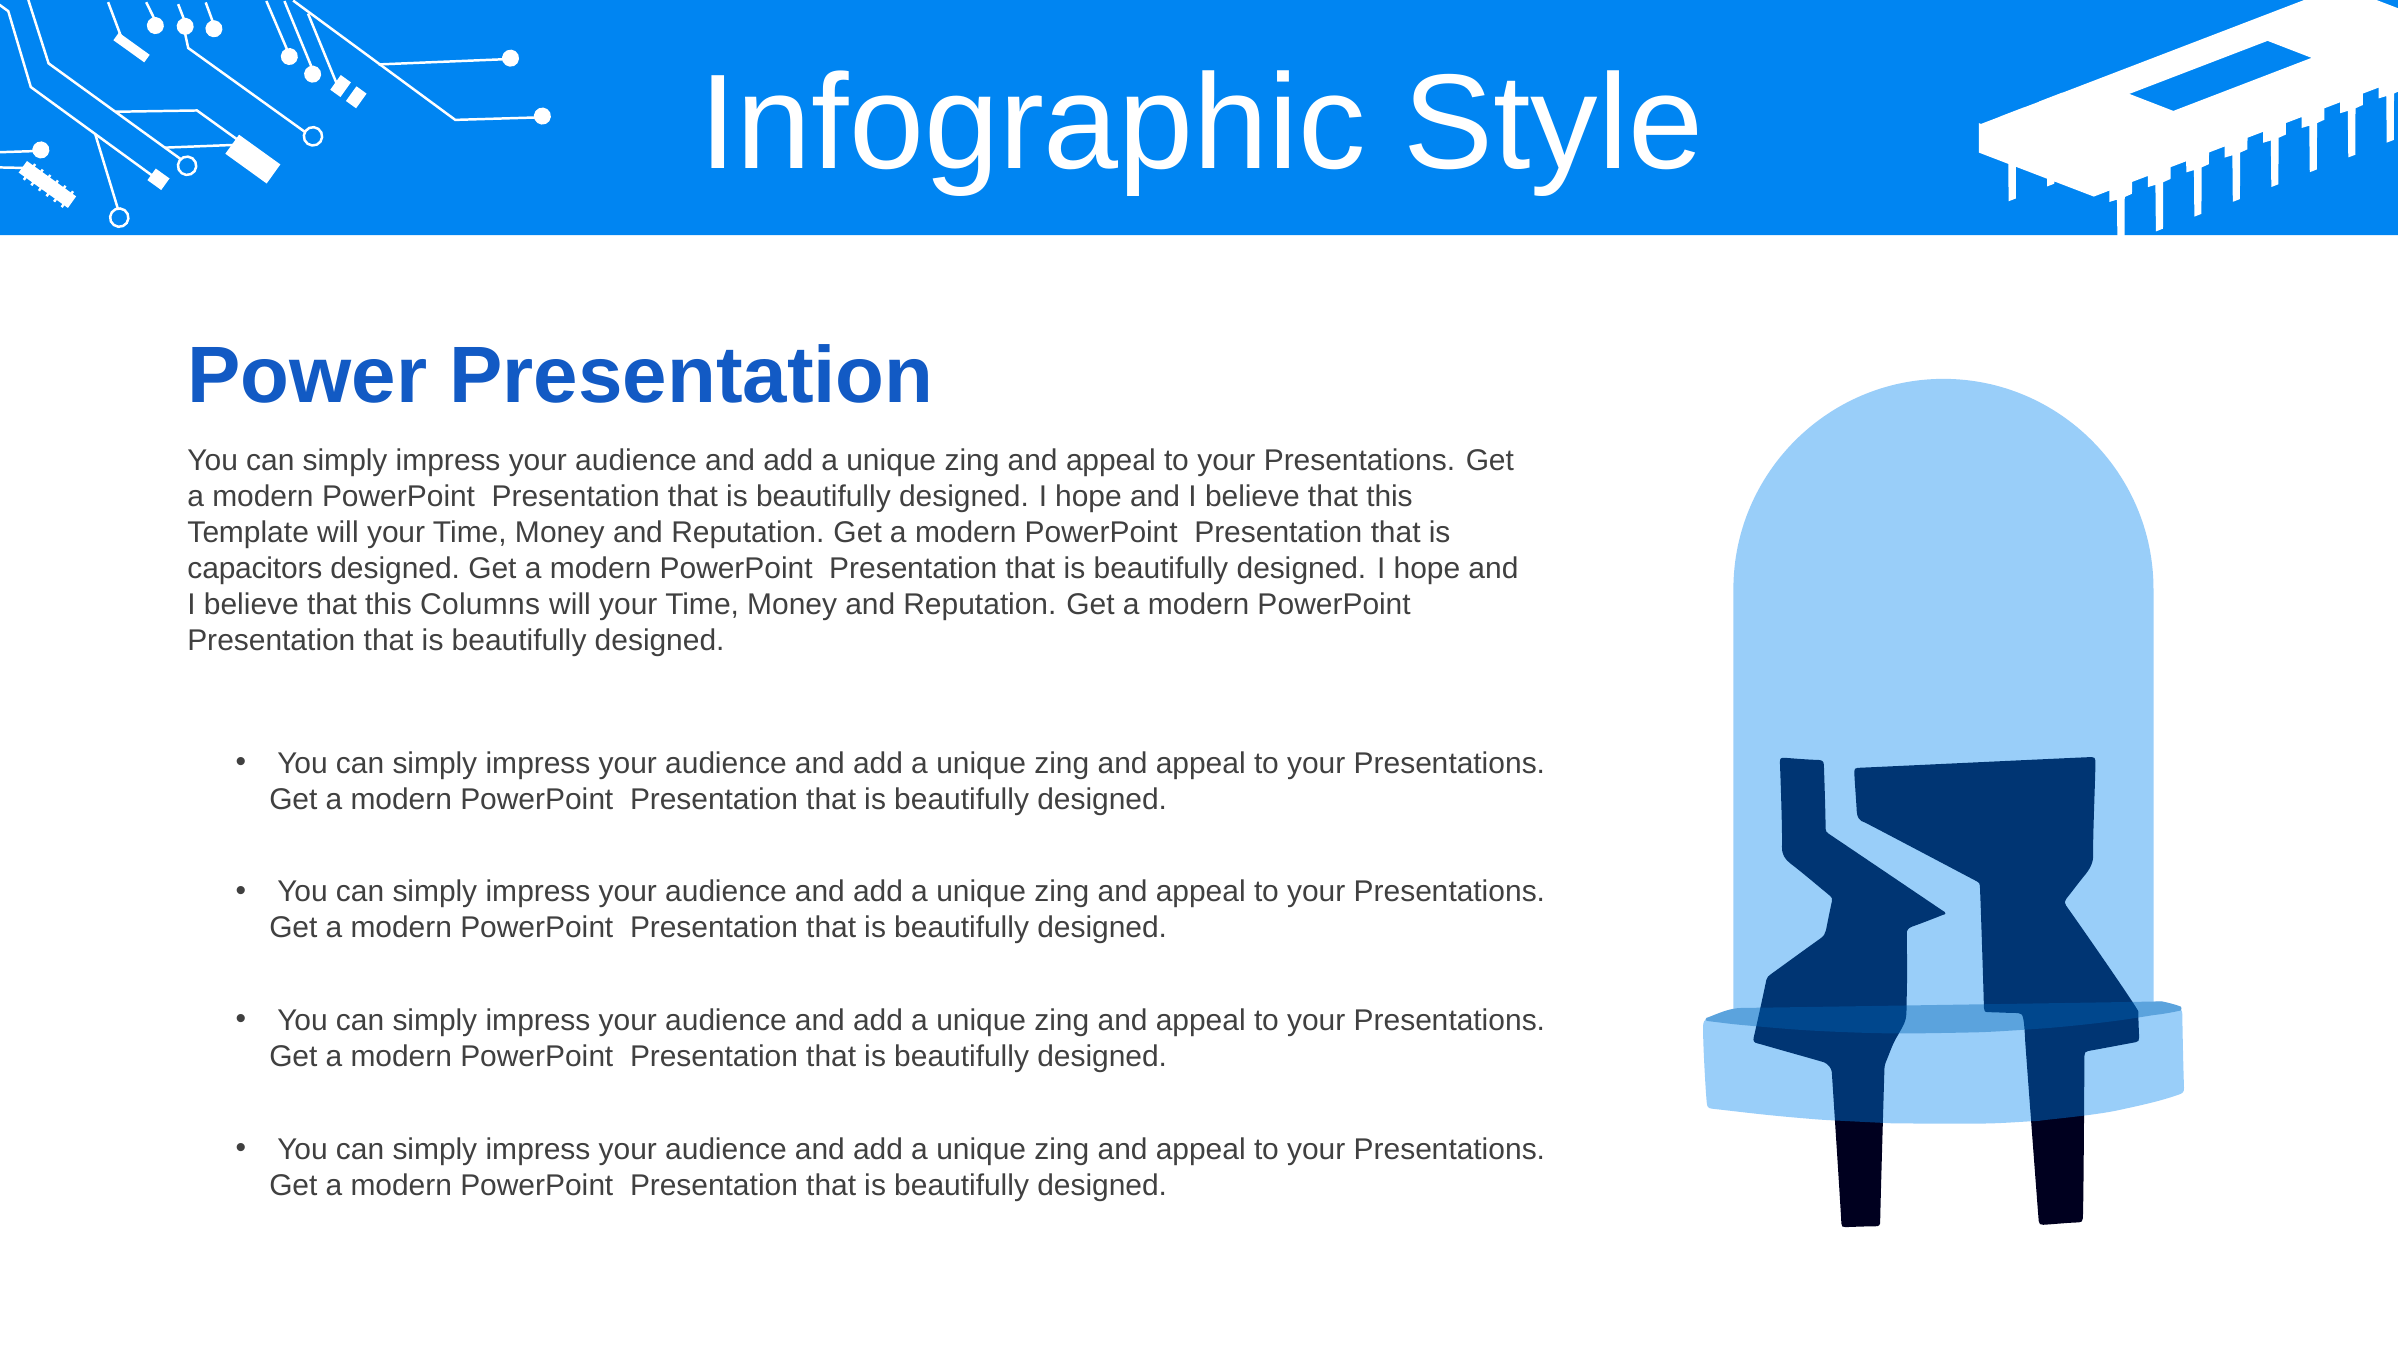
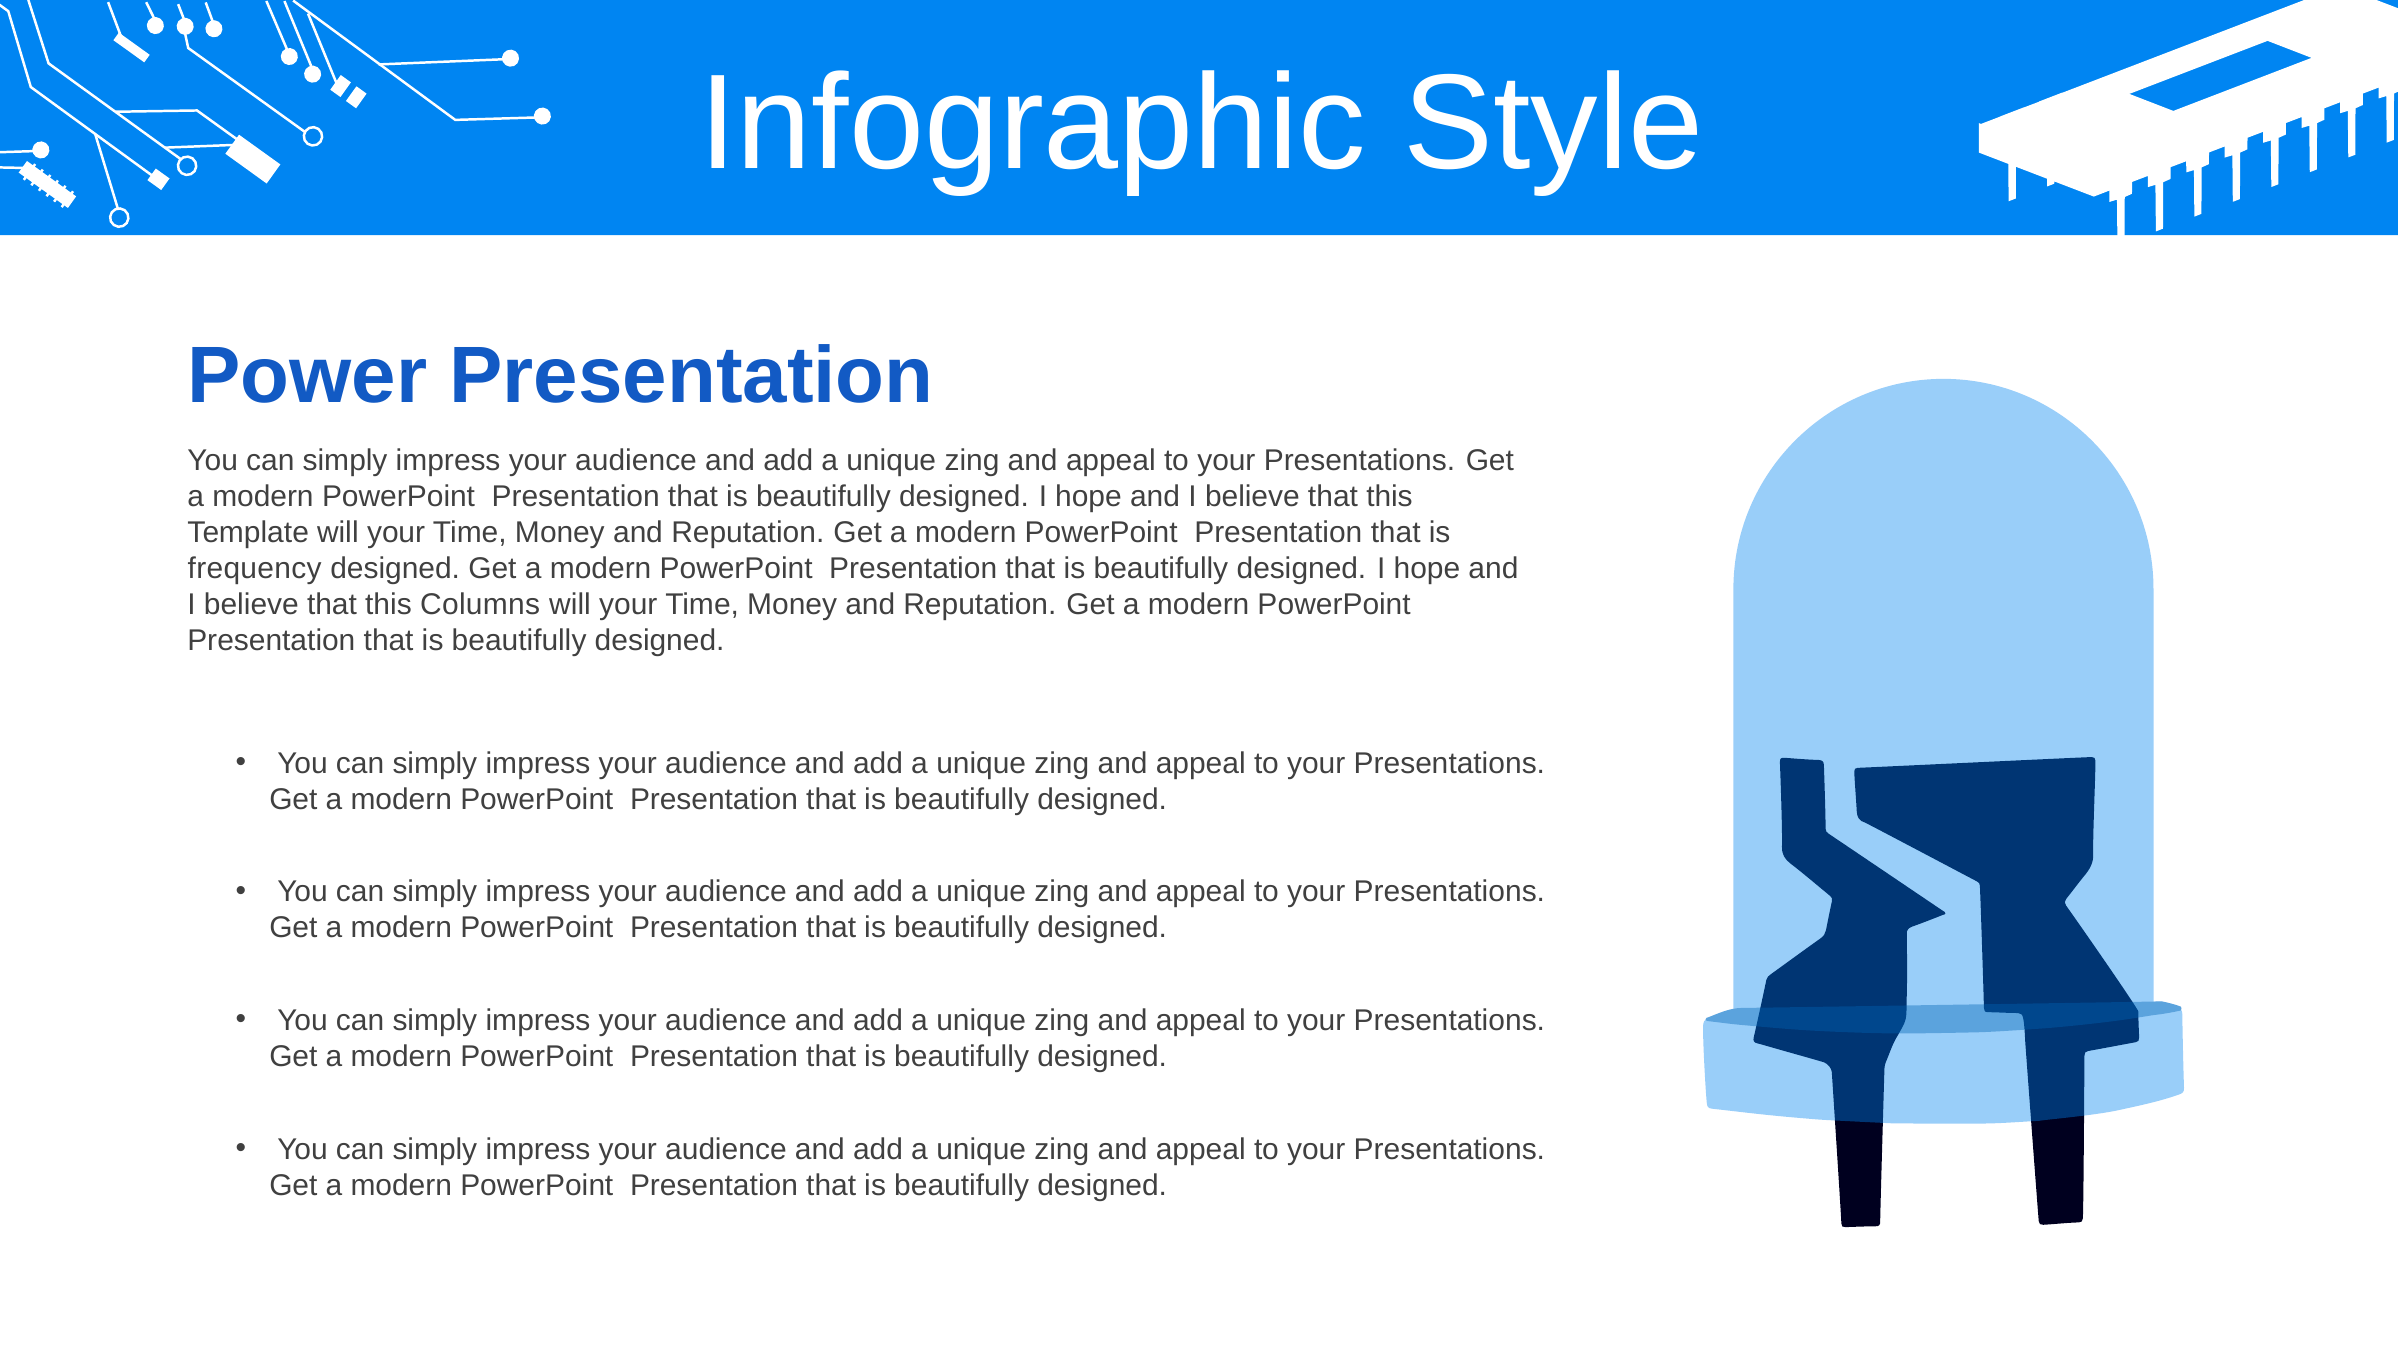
capacitors: capacitors -> frequency (255, 569)
